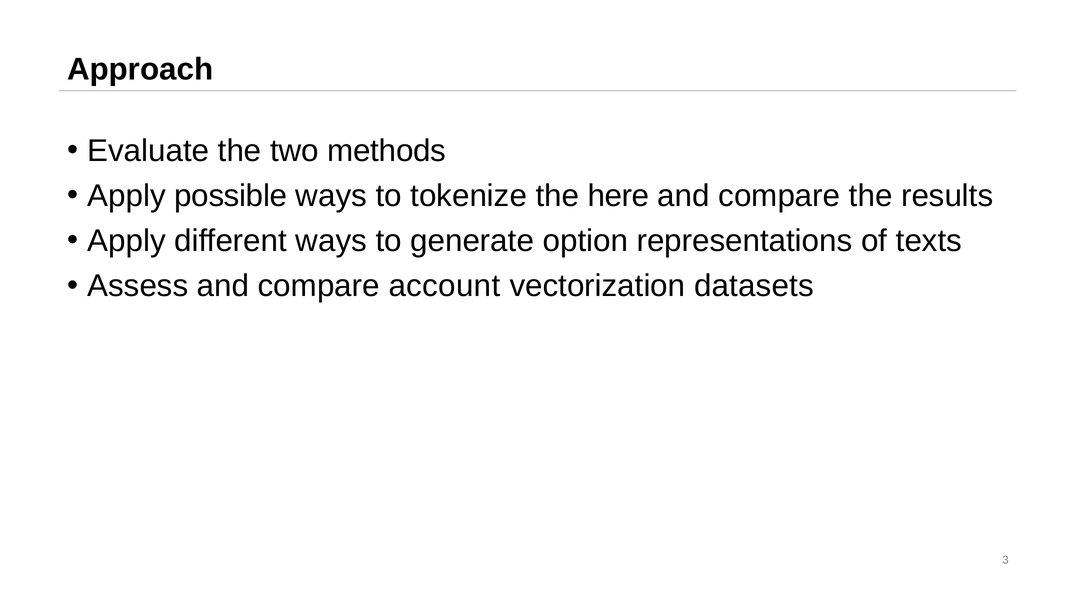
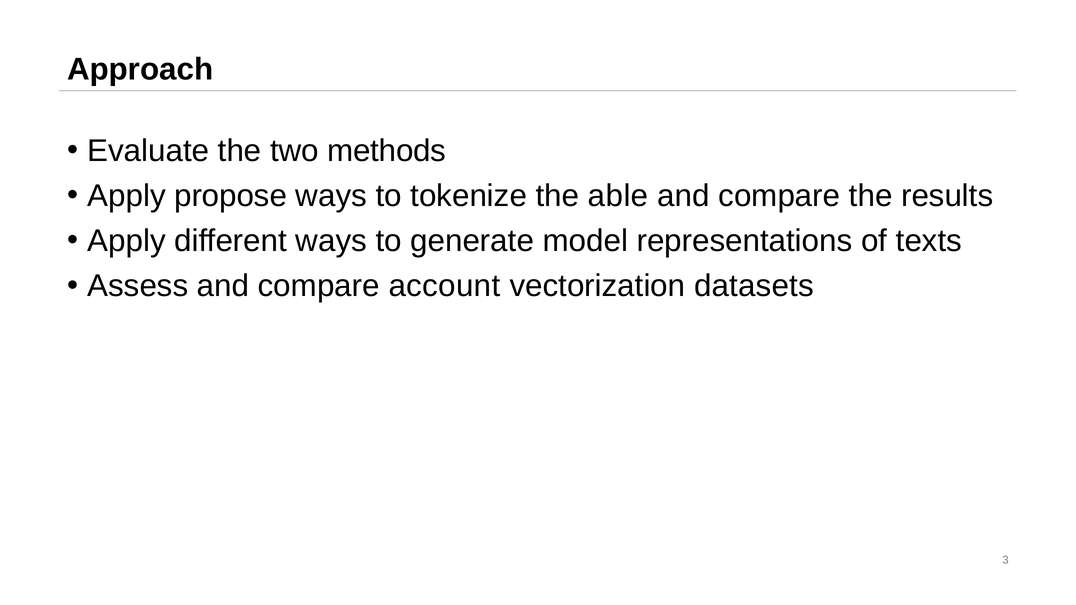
possible: possible -> propose (231, 196)
here: here -> able (618, 196)
option: option -> model (585, 241)
